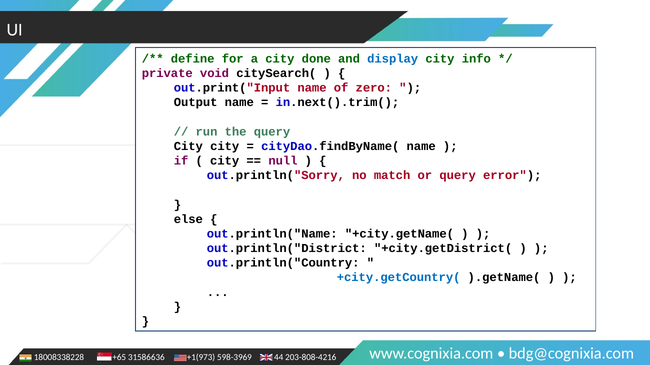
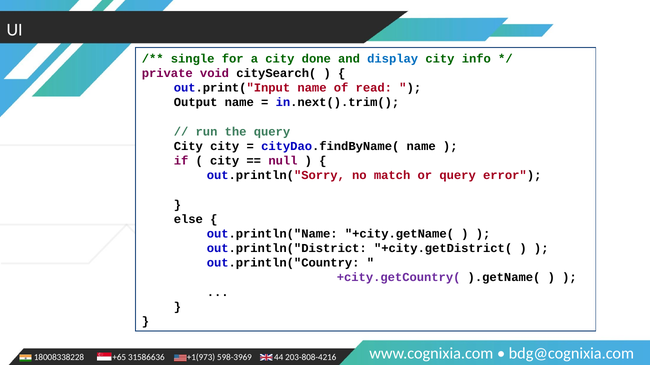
define: define -> single (193, 59)
zero: zero -> read (374, 88)
+city.getCountry( colour: blue -> purple (399, 278)
